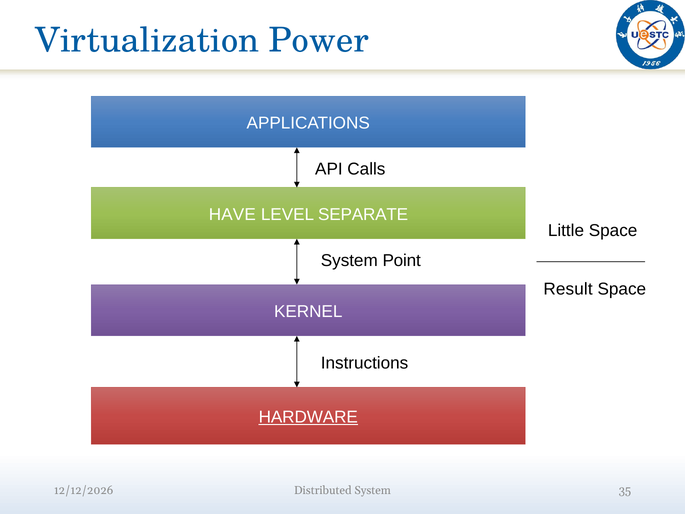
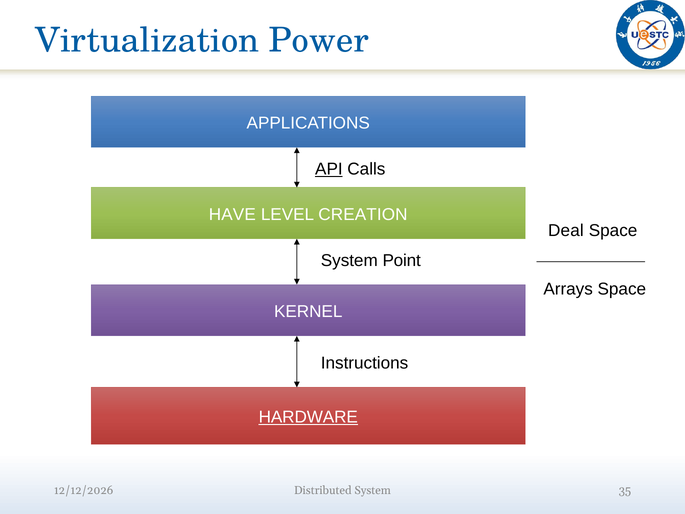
API underline: none -> present (329, 169)
SEPARATE: SEPARATE -> CREATION (363, 214)
Little: Little -> Deal (566, 231)
Result: Result -> Arrays (568, 289)
